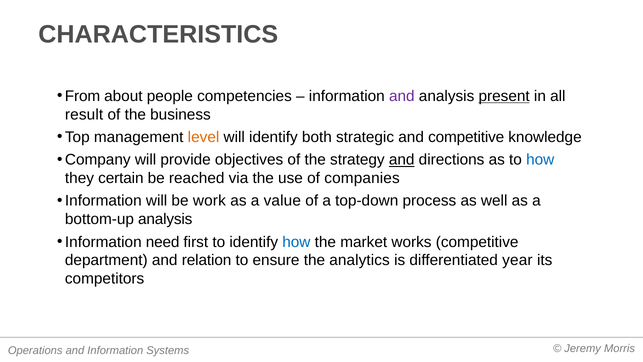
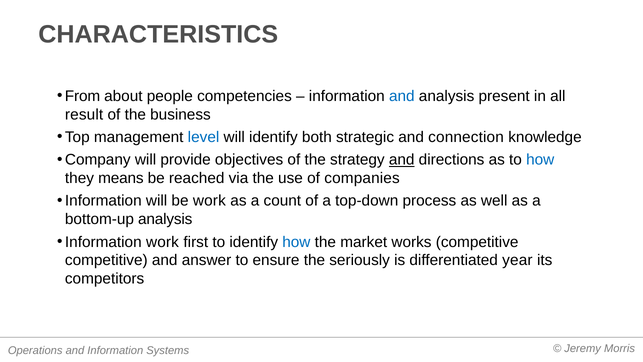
and colour: purple -> blue (402, 96)
present underline: present -> none (504, 96)
level colour: orange -> blue (204, 137)
and competitive: competitive -> connection (466, 137)
certain: certain -> means (121, 178)
value: value -> count (282, 201)
Information need: need -> work (162, 242)
department: department -> competitive (106, 260)
relation: relation -> answer (207, 260)
analytics: analytics -> seriously (360, 260)
